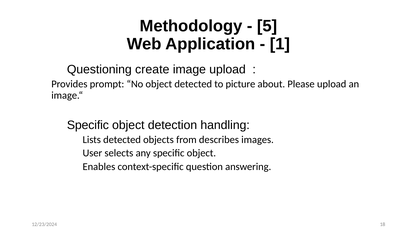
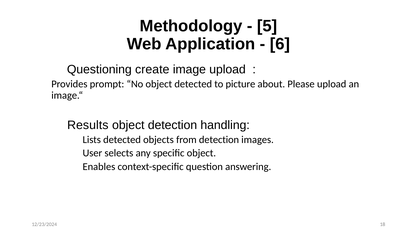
1: 1 -> 6 (280, 44)
Specific: Specific -> Results (88, 125)
from describes: describes -> detection (219, 139)
